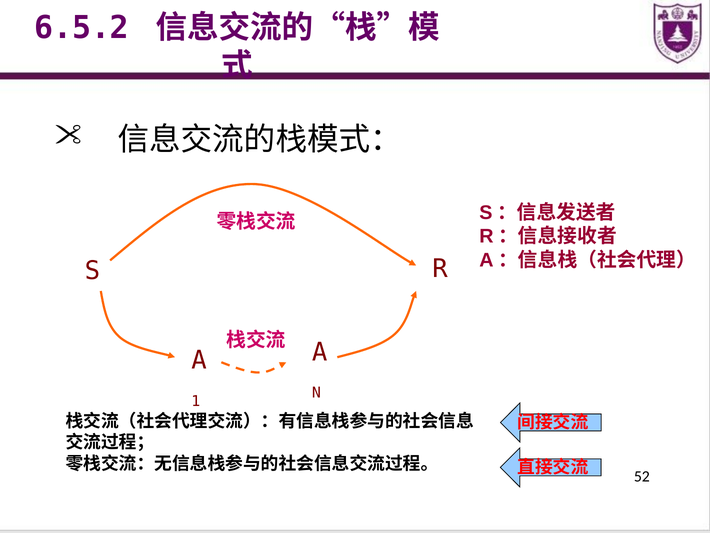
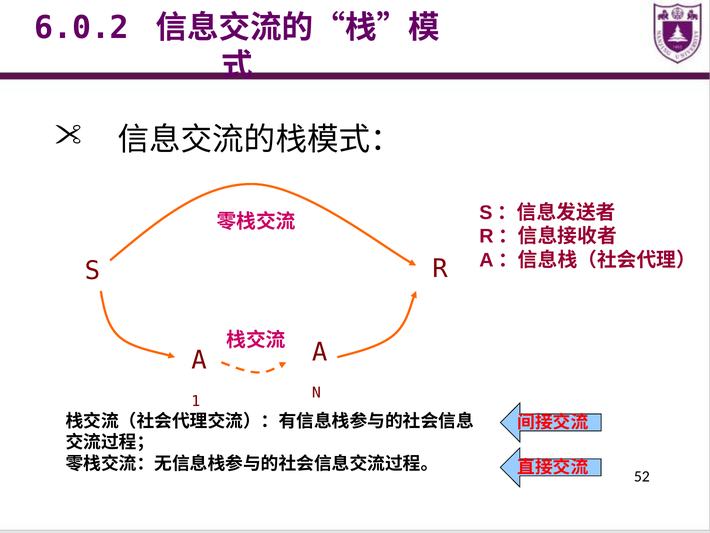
6.5.2: 6.5.2 -> 6.0.2 (82, 28)
